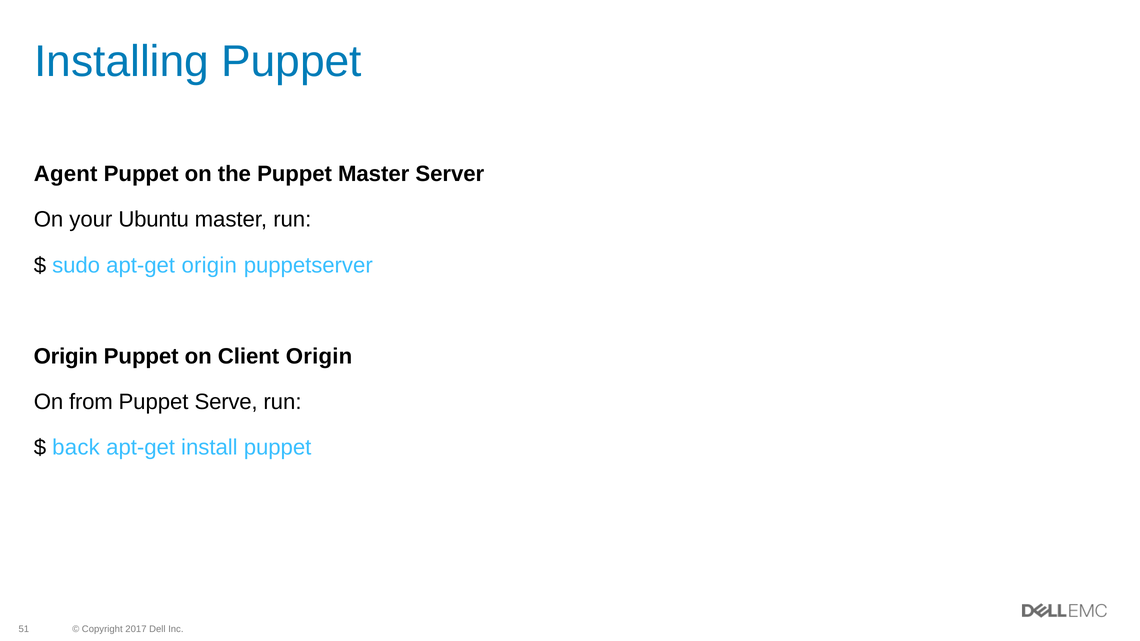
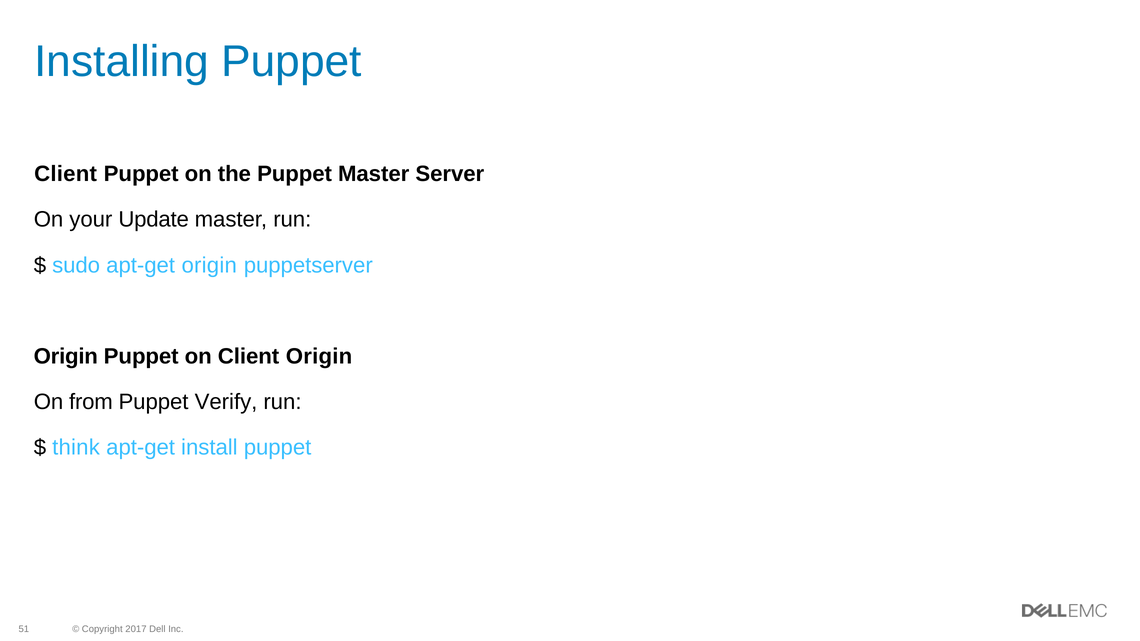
Agent: Agent -> Client (66, 174)
Ubuntu: Ubuntu -> Update (154, 220)
Serve: Serve -> Verify (226, 402)
back: back -> think (76, 448)
